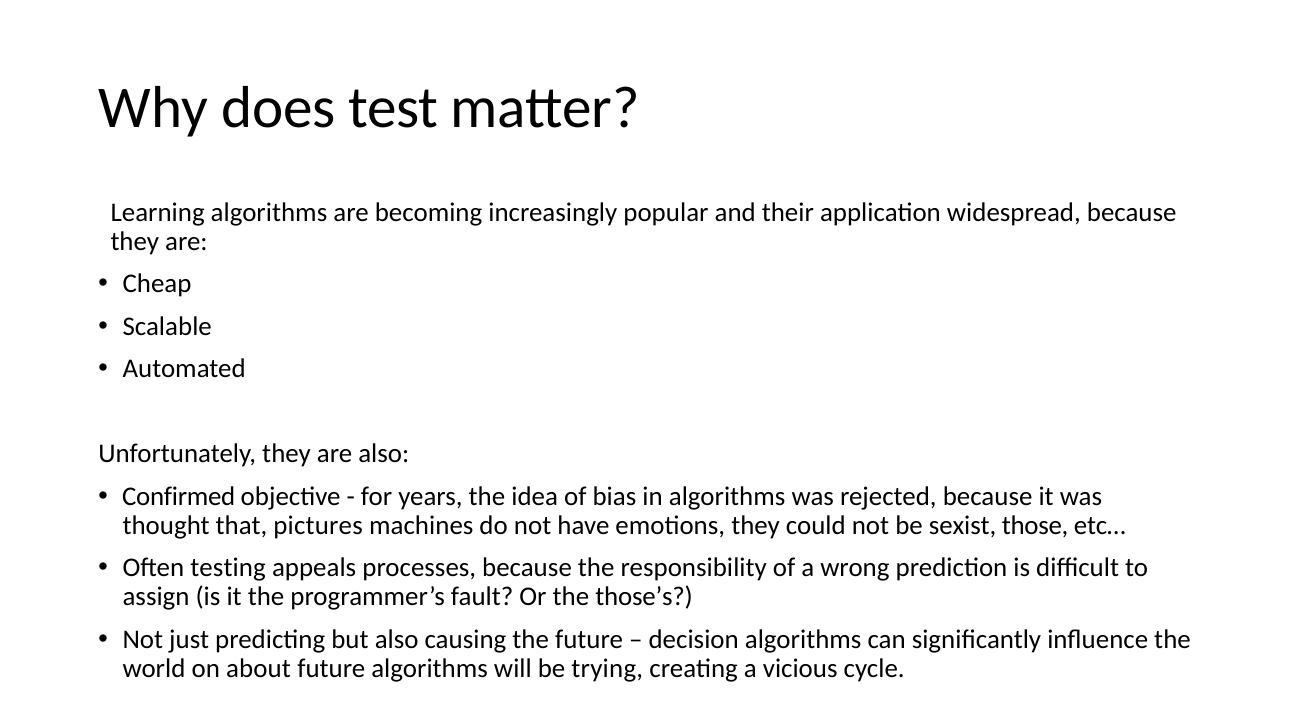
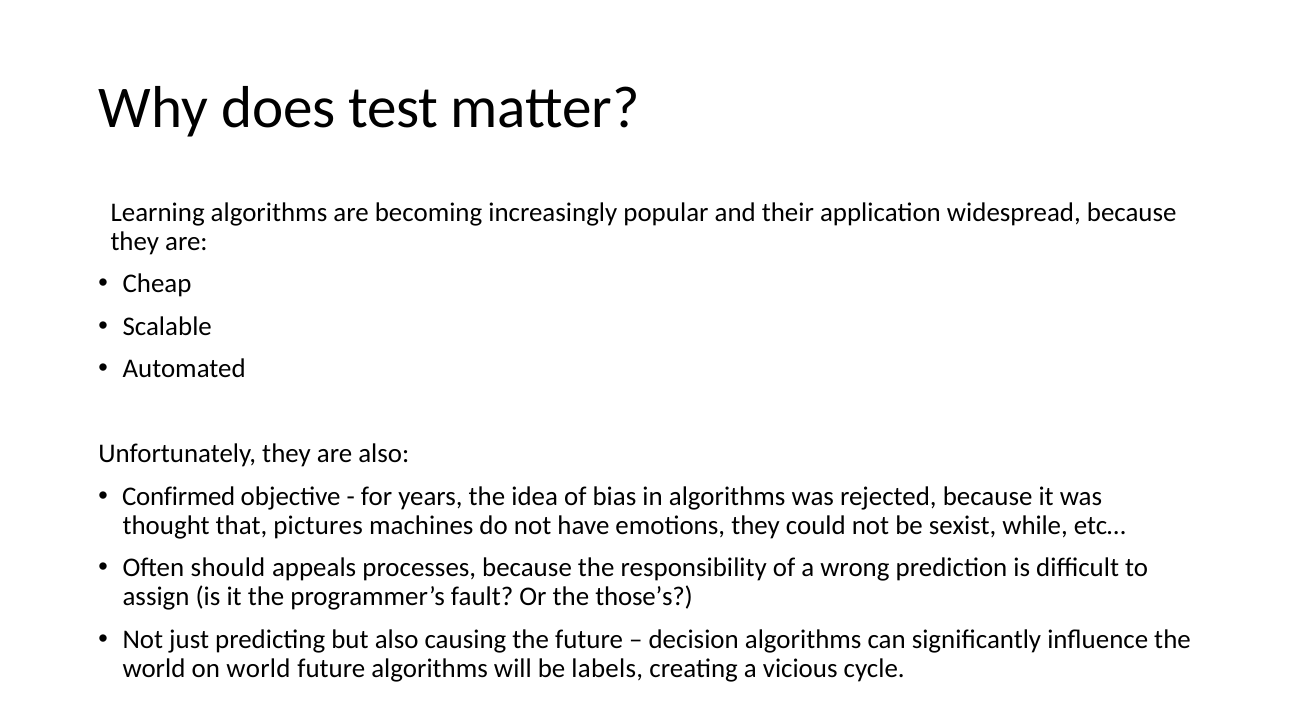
those: those -> while (1035, 526)
testing: testing -> should (228, 568)
on about: about -> world (258, 669)
trying: trying -> labels (607, 669)
